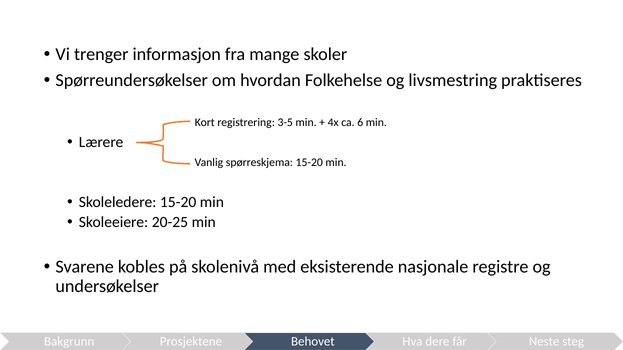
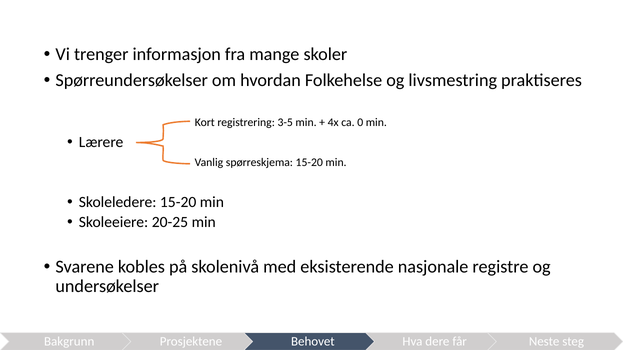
6: 6 -> 0 (360, 123)
